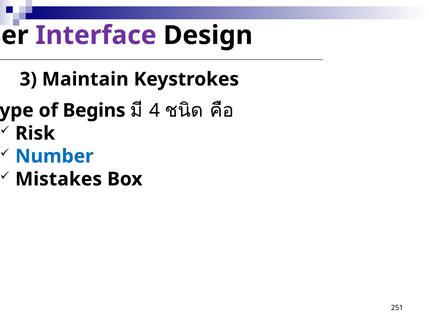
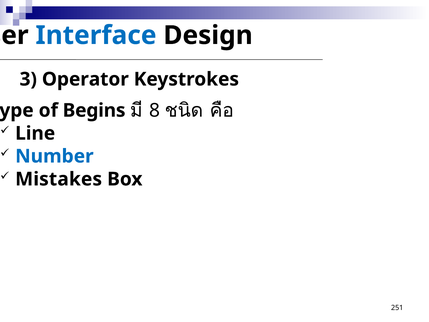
Interface colour: purple -> blue (96, 35)
Maintain: Maintain -> Operator (85, 79)
4: 4 -> 8 (155, 110)
Risk: Risk -> Line (35, 133)
